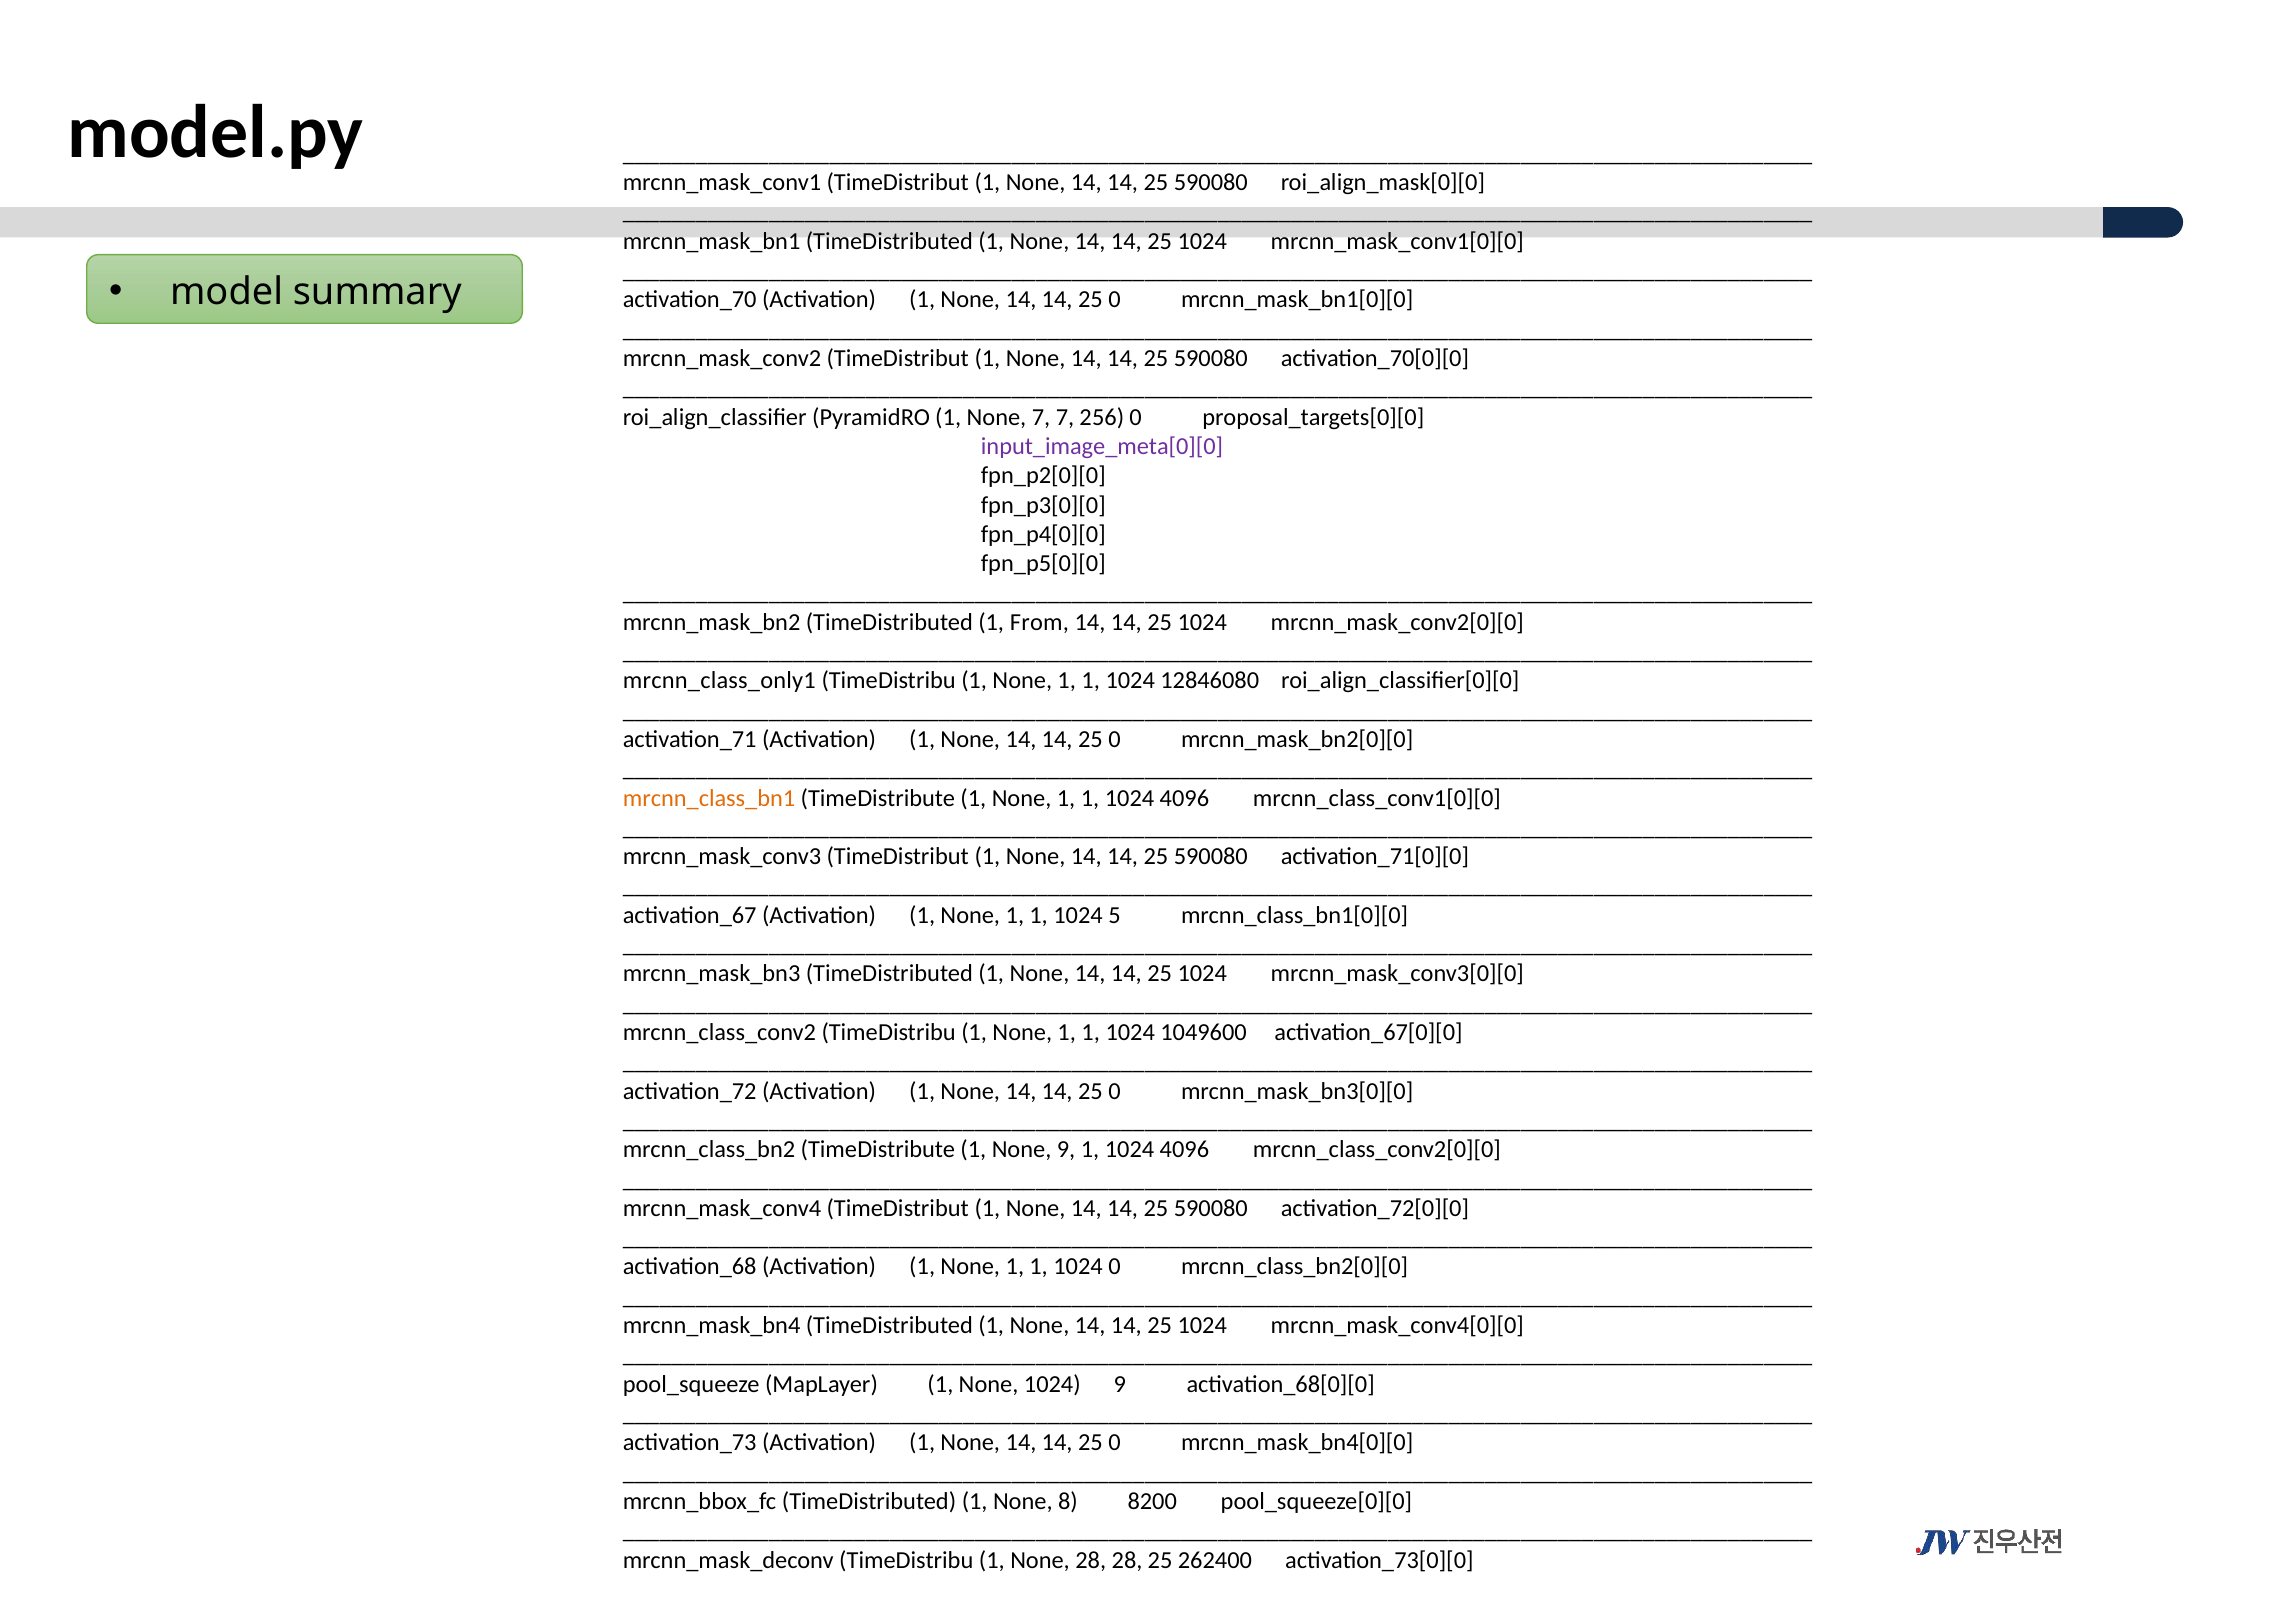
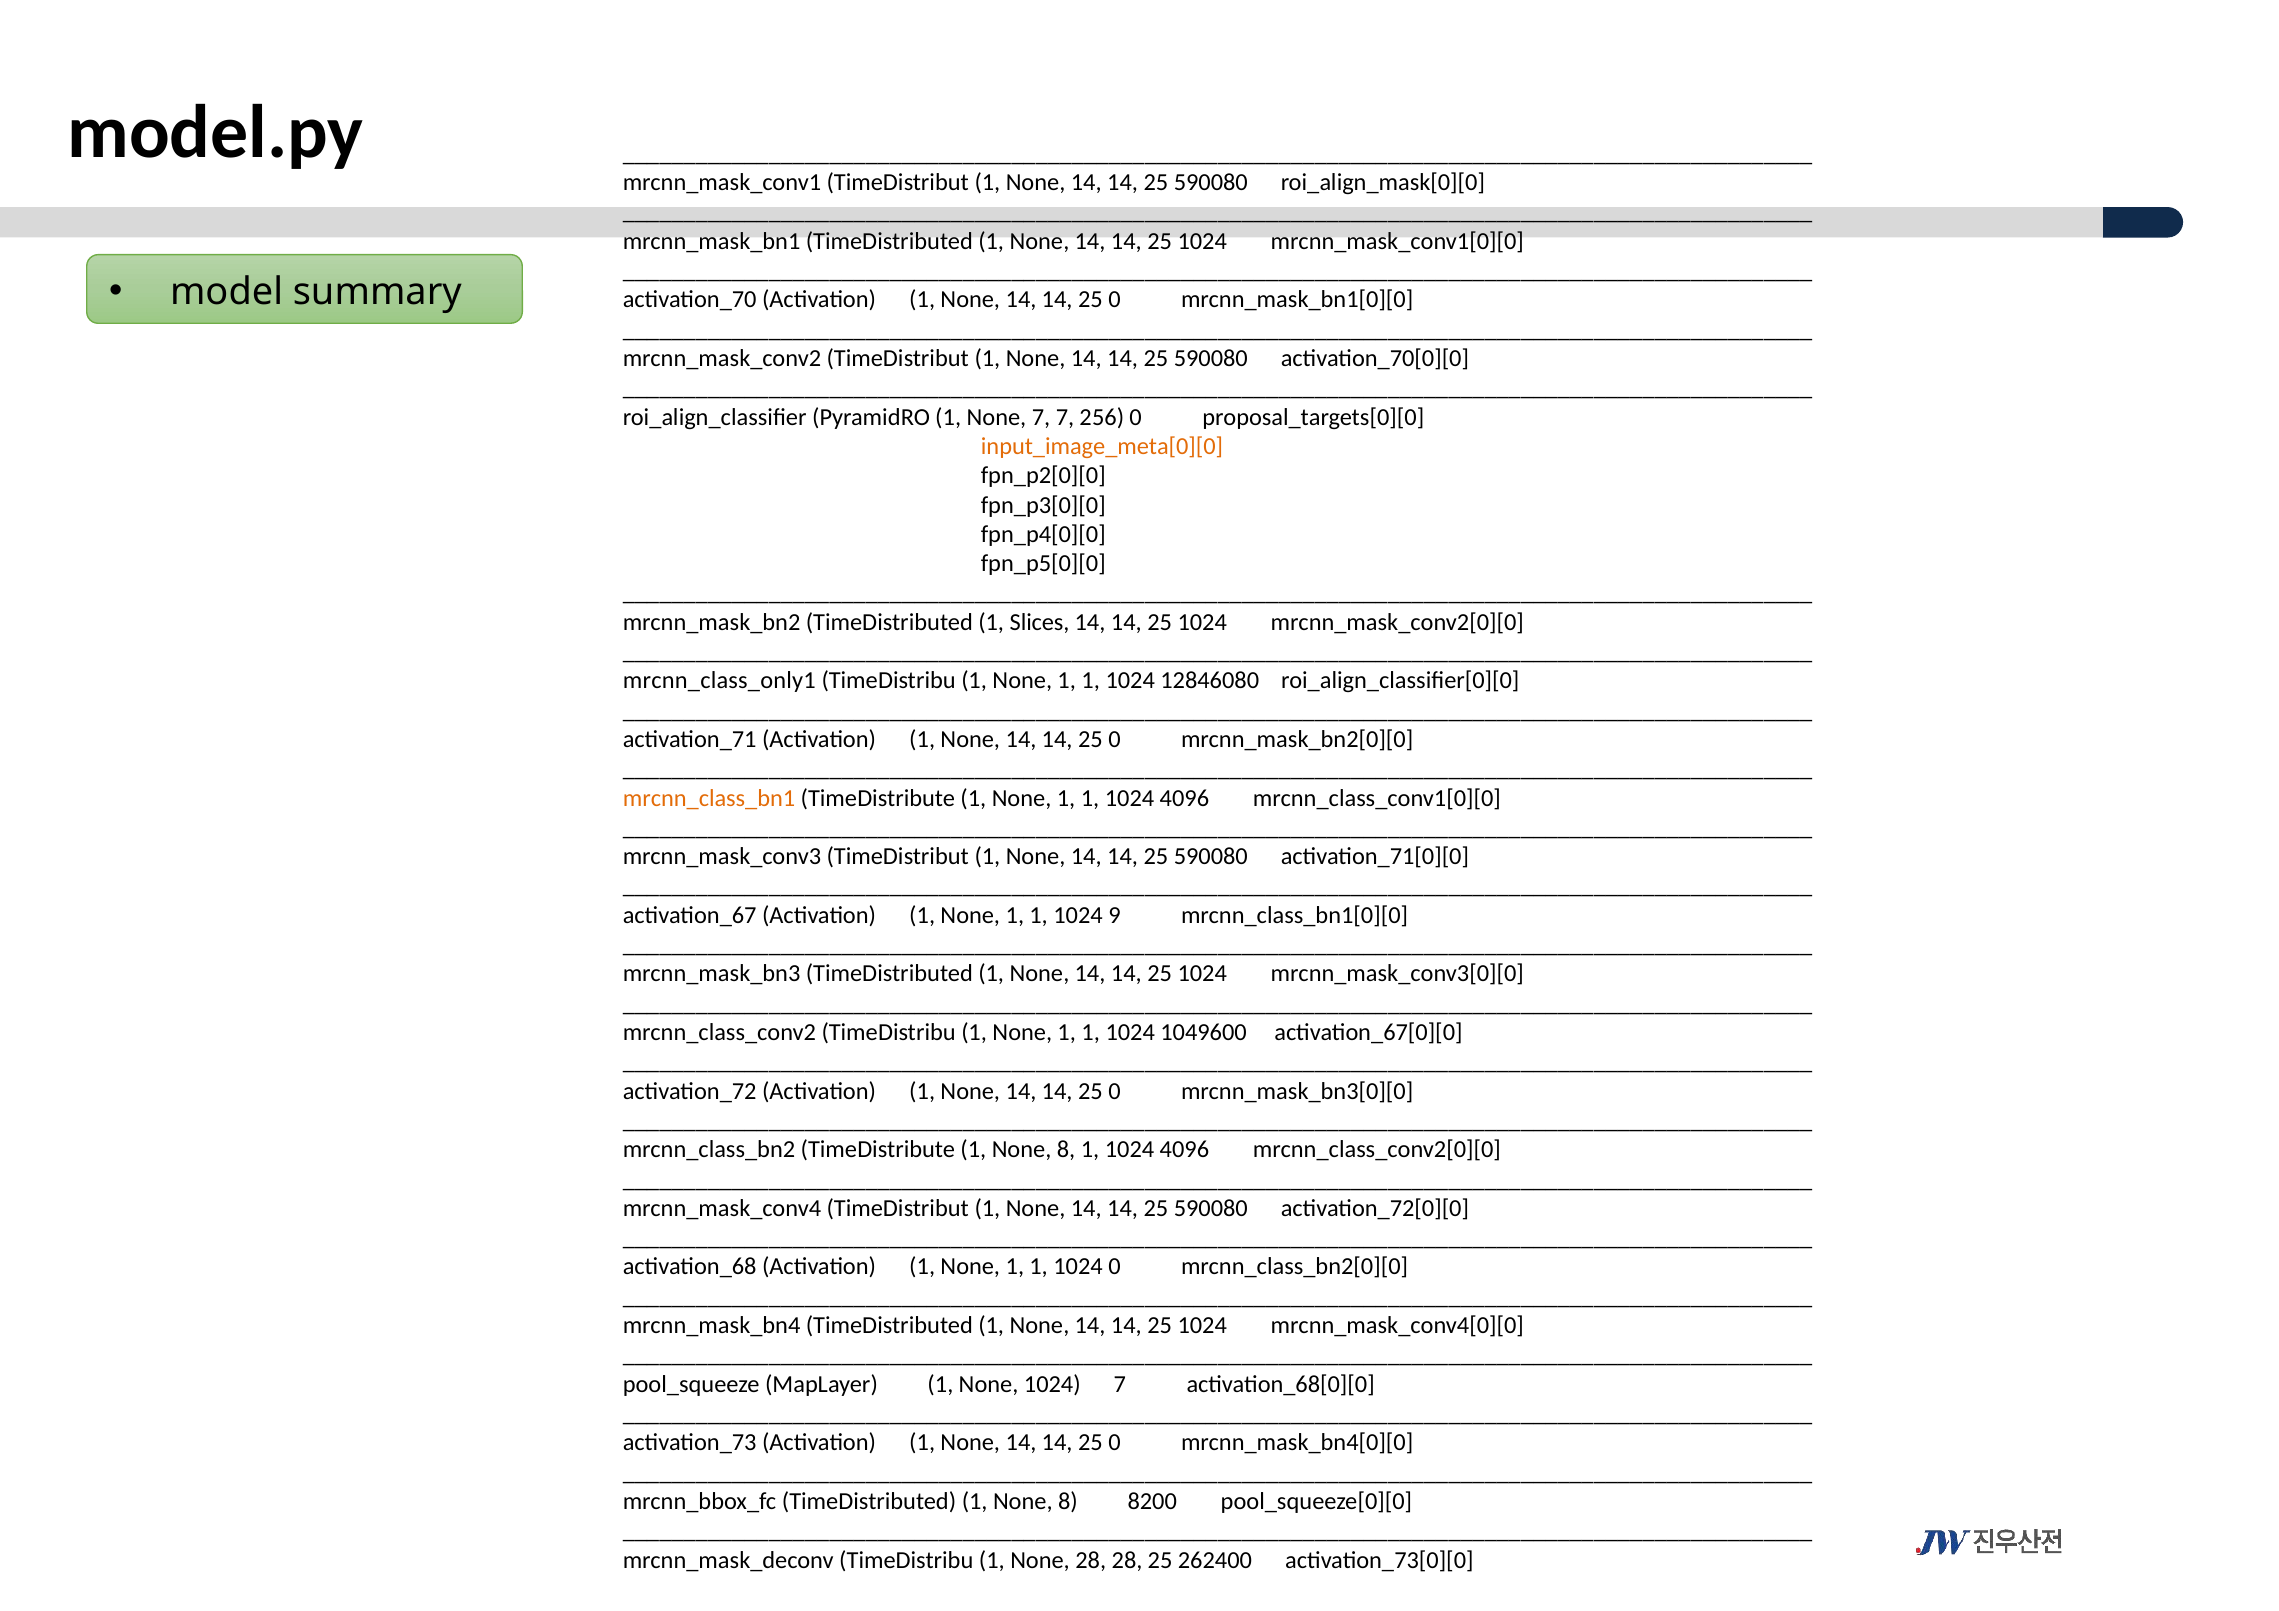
input_image_meta[0][0 colour: purple -> orange (1102, 446)
From: From -> Slices (1040, 622)
5: 5 -> 9 (1114, 915)
TimeDistribute 1 None 9: 9 -> 8 (1066, 1150)
1024 9: 9 -> 7 (1120, 1384)
